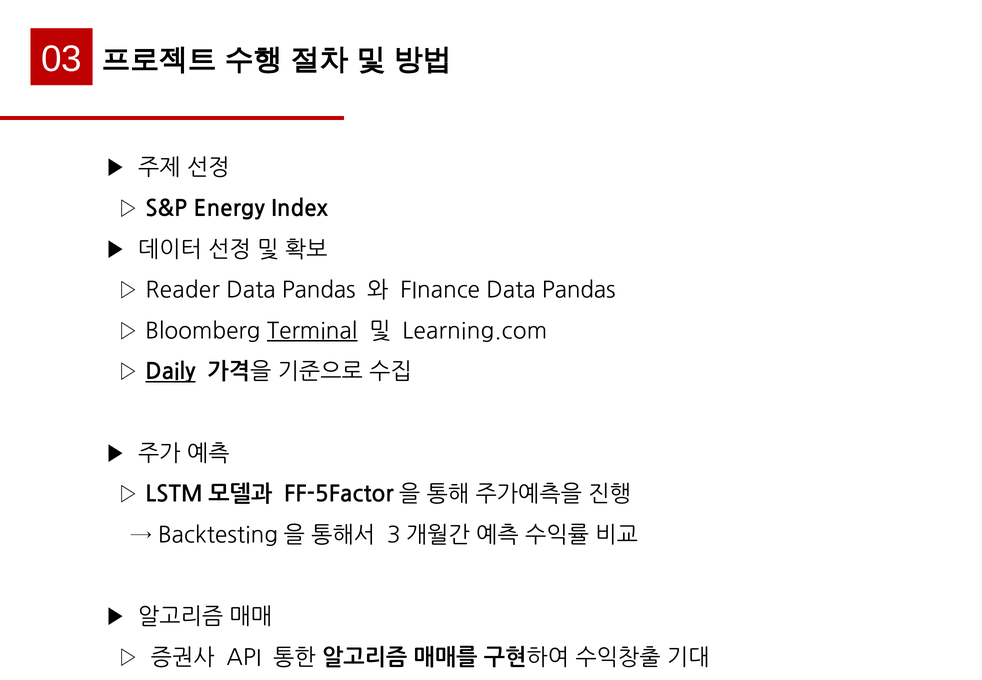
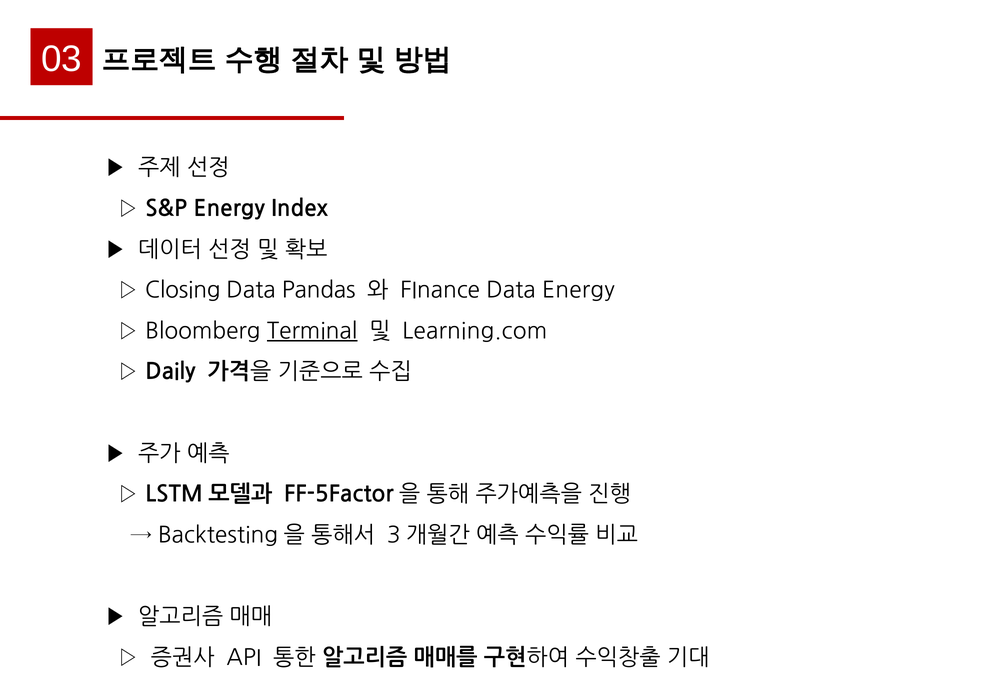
Reader: Reader -> Closing (183, 290)
FInance Data Pandas: Pandas -> Energy (578, 290)
Daily underline: present -> none (170, 372)
